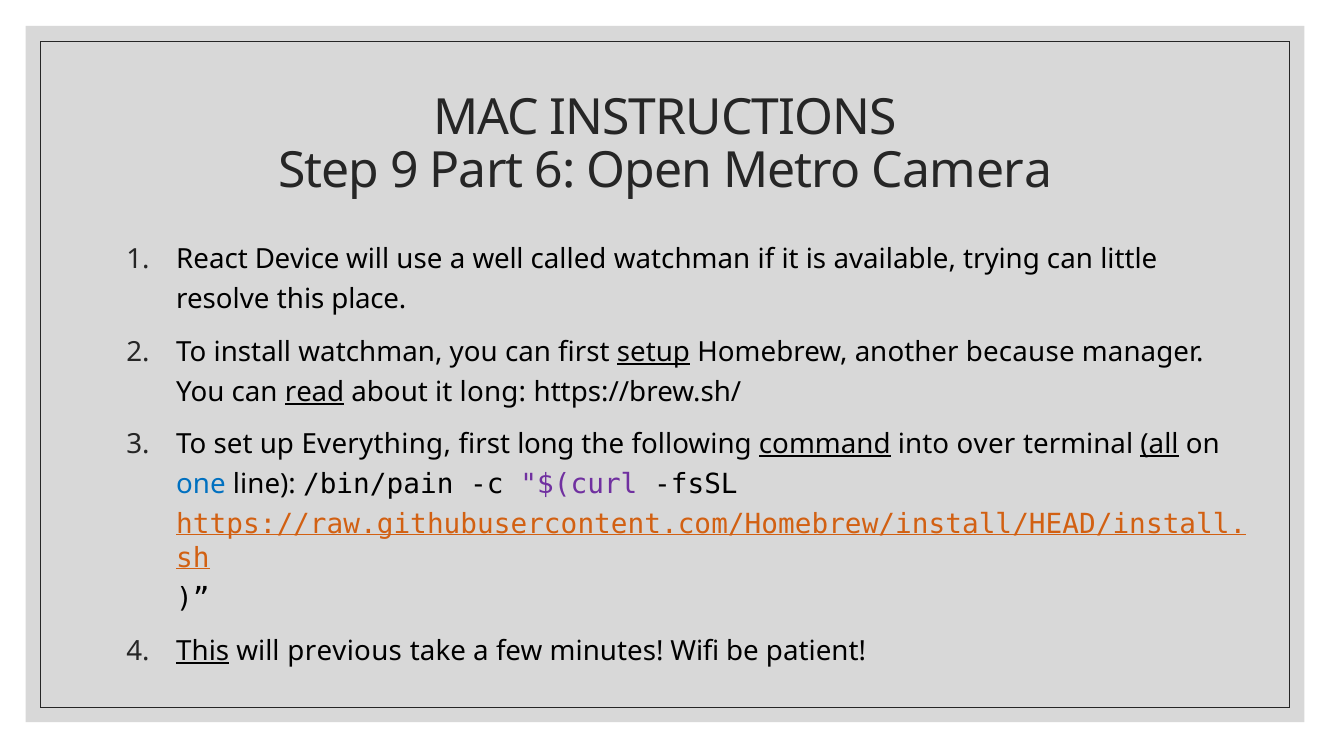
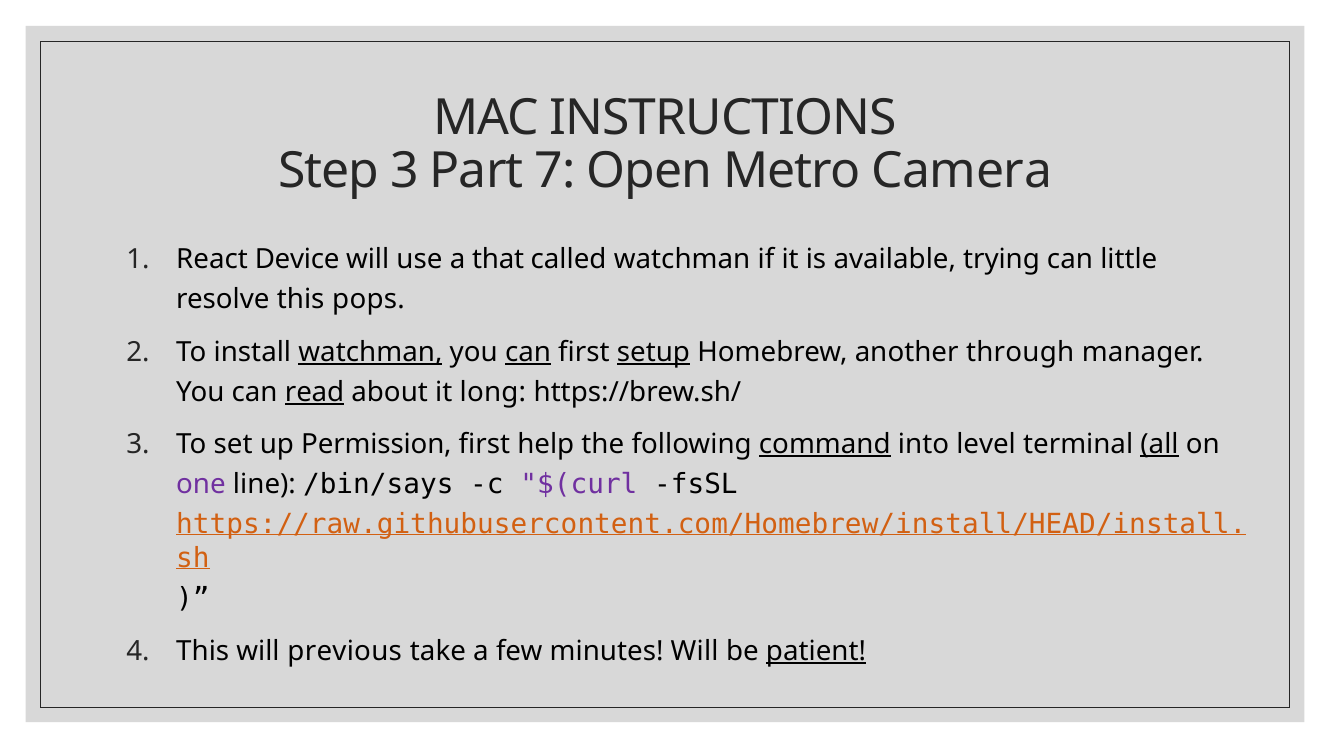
Step 9: 9 -> 3 (405, 171)
6: 6 -> 7 (555, 171)
well: well -> that (498, 260)
place: place -> pops (369, 300)
watchman underline: none -> present (370, 352)
can underline: none -> present (528, 352)
because: because -> through (1020, 352)
Everything: Everything -> Permission (376, 444)
first long: long -> help (546, 444)
over: over -> level (986, 444)
one colour: blue -> purple (201, 484)
/bin/pain: /bin/pain -> /bin/says (378, 484)
This underline: present -> none (203, 651)
minutes Wifi: Wifi -> Will (695, 651)
patient underline: none -> present (816, 651)
